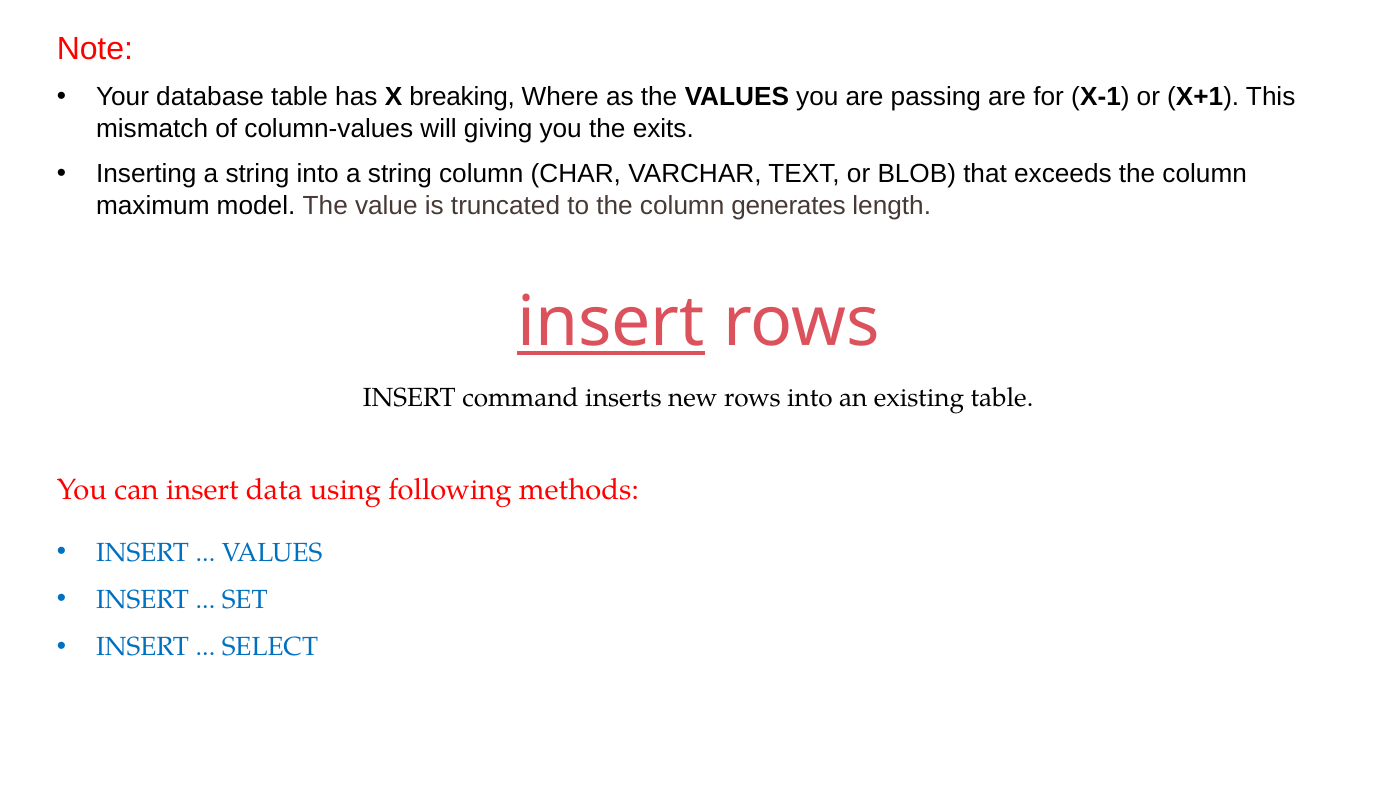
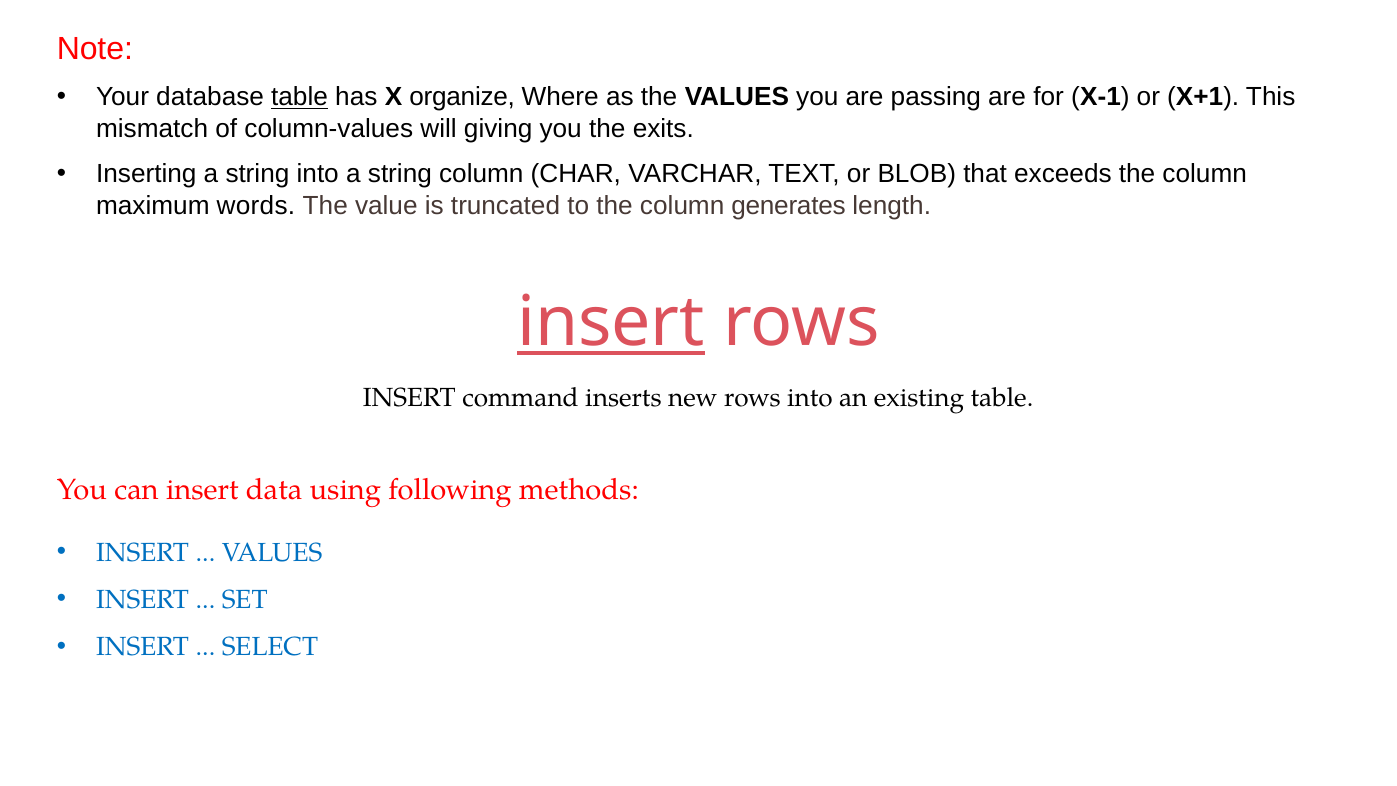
table underline: none -> present (300, 97)
breaking: breaking -> organize (462, 97)
model: model -> words (256, 205)
